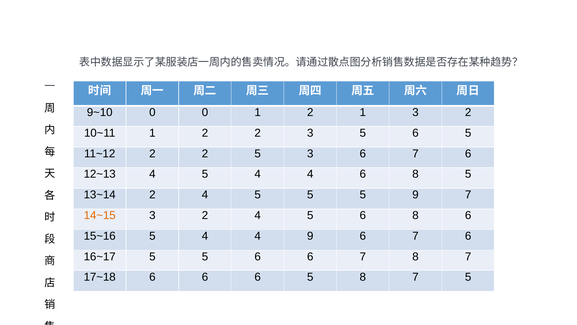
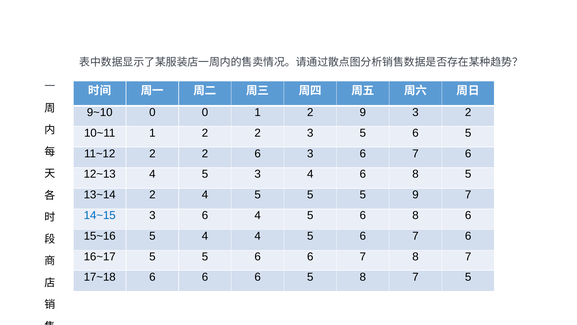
2 1: 1 -> 9 (363, 112)
2 5: 5 -> 6 (258, 153)
4 5 4: 4 -> 3 (258, 174)
14~15 colour: orange -> blue (100, 215)
2: 2 -> 6 (205, 215)
4 4 9: 9 -> 5 (310, 236)
